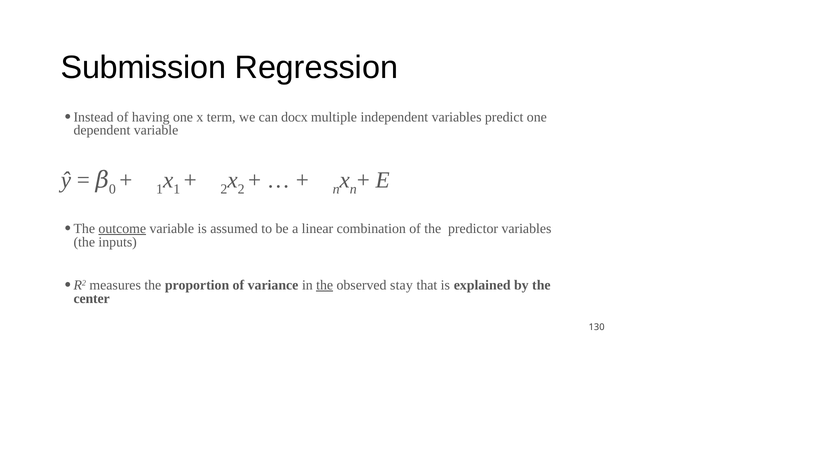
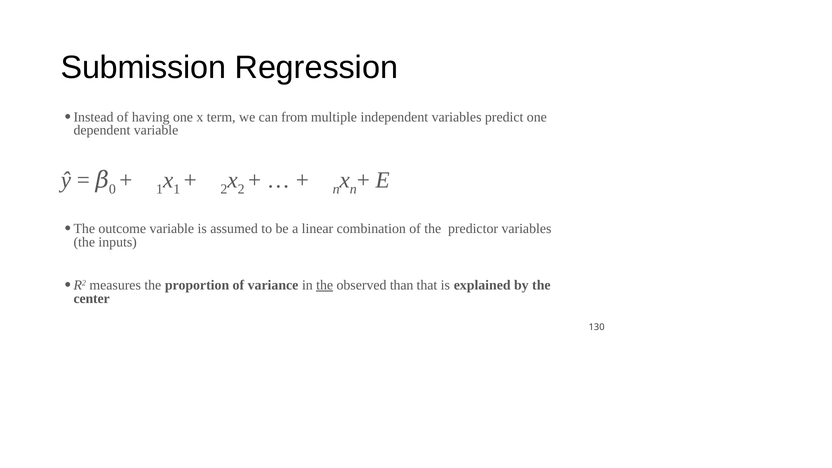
docx: docx -> from (294, 117)
outcome underline: present -> none (122, 229)
stay: stay -> than (402, 285)
